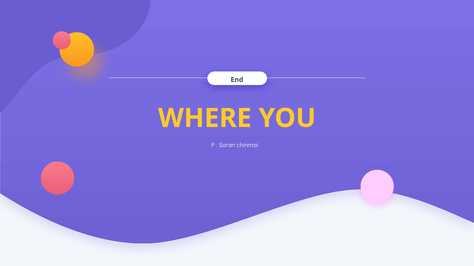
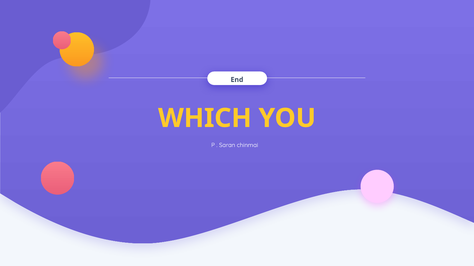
WHERE: WHERE -> WHICH (205, 118)
